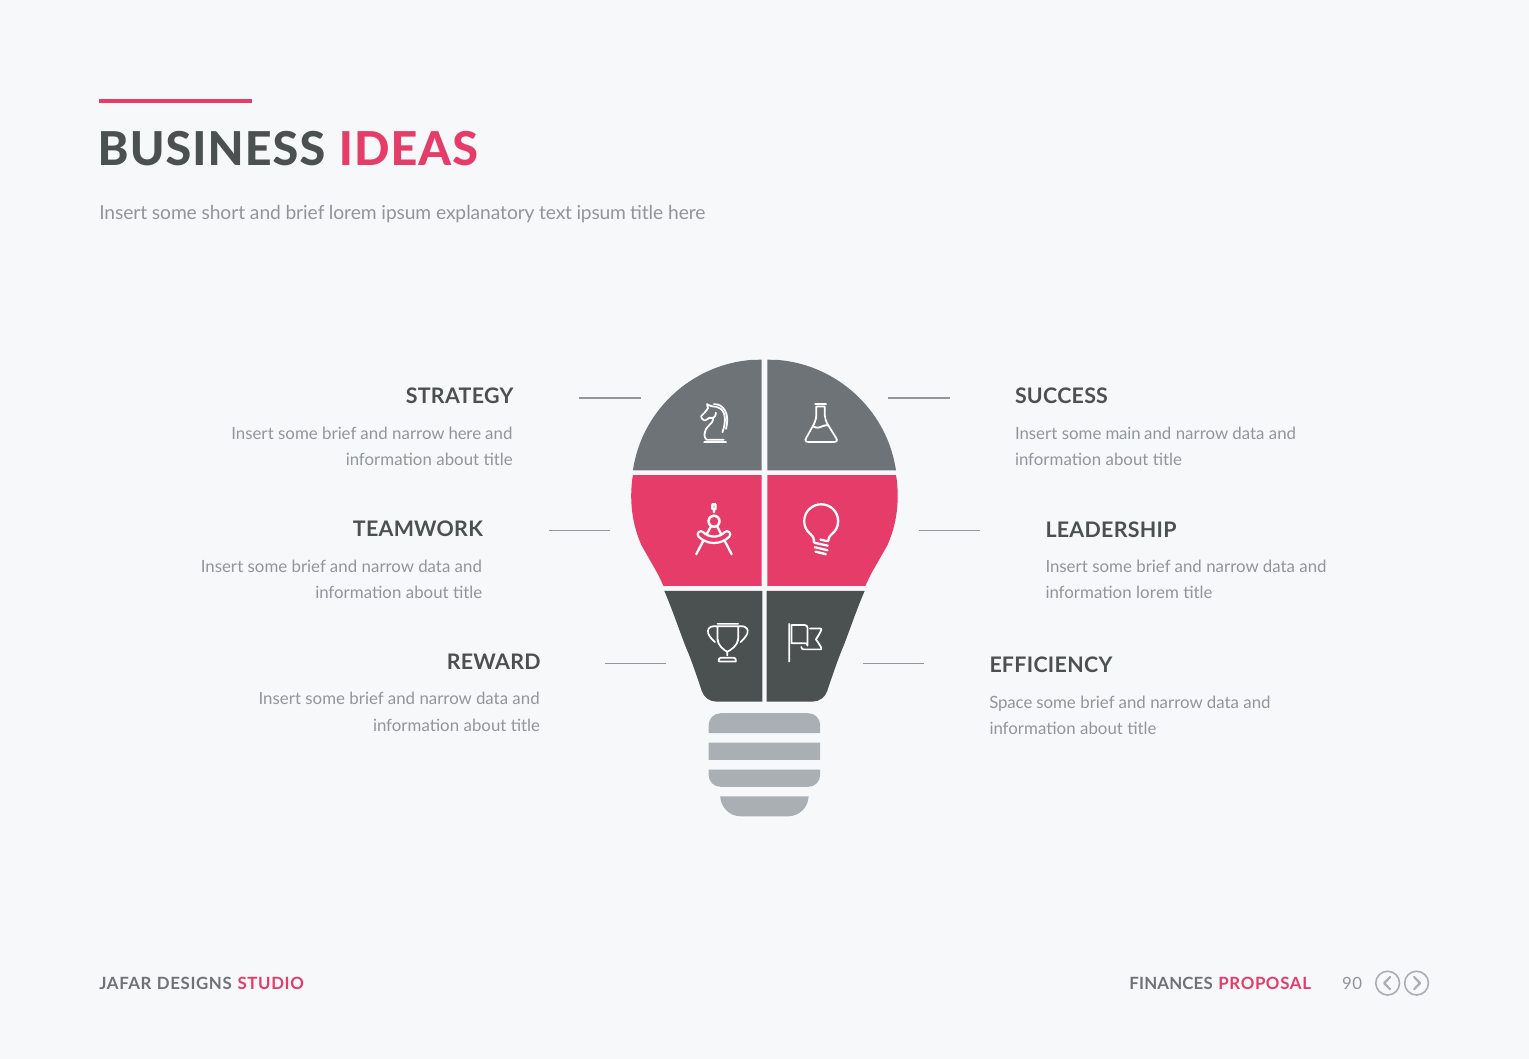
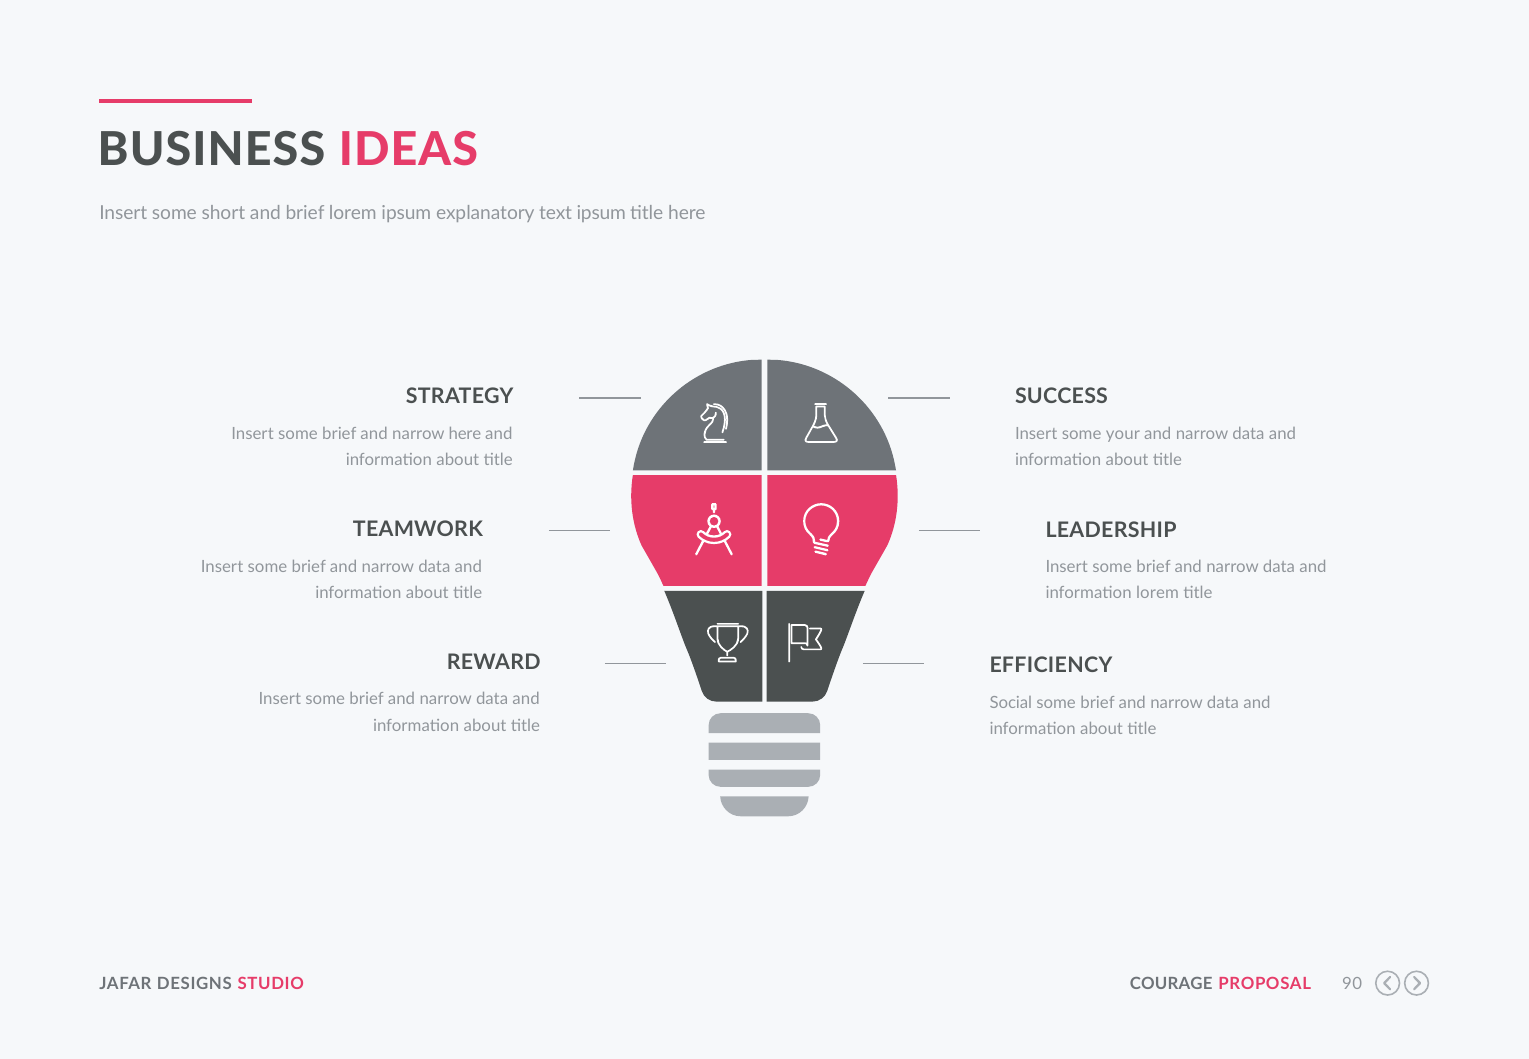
main: main -> your (1123, 434)
Space: Space -> Social (1011, 702)
FINANCES: FINANCES -> COURAGE (1171, 983)
